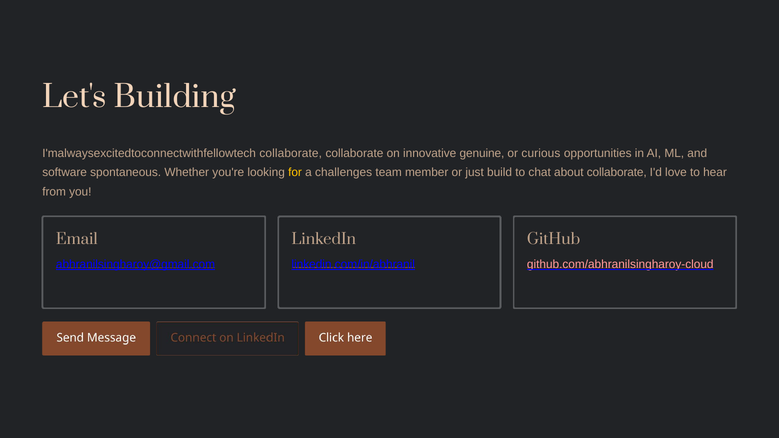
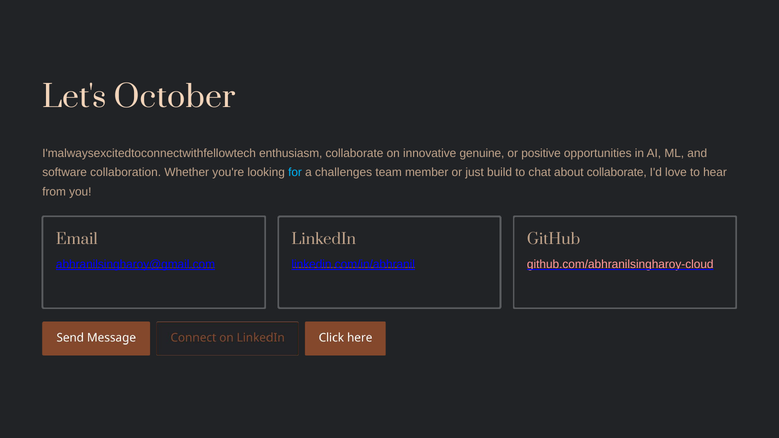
Building: Building -> October (175, 97)
I'malwaysexcitedtoconnectwithfellowtech collaborate: collaborate -> enthusiasm (291, 154)
curious: curious -> positive (541, 154)
spontaneous: spontaneous -> collaboration (126, 173)
for colour: yellow -> light blue (295, 173)
